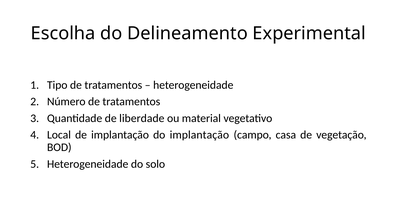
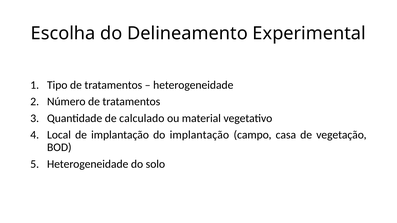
liberdade: liberdade -> calculado (142, 118)
